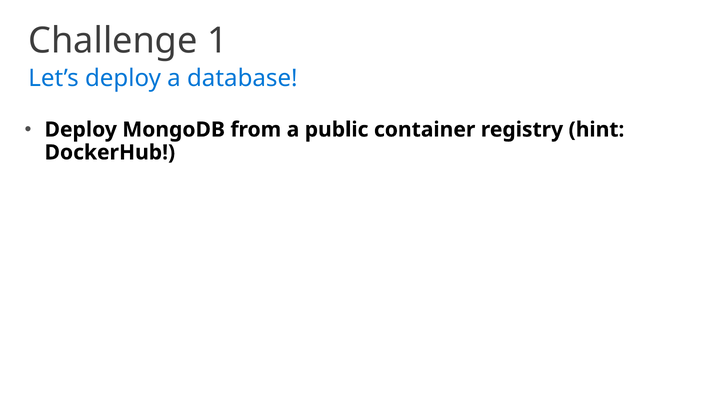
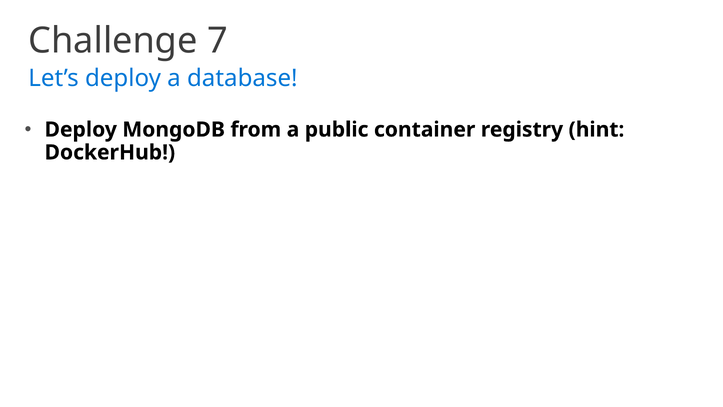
1: 1 -> 7 (217, 41)
